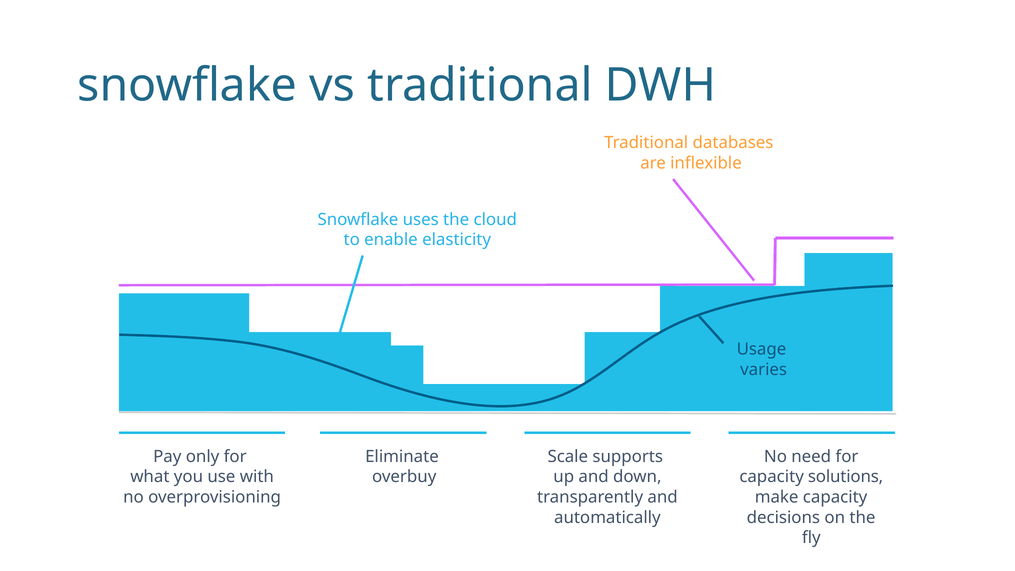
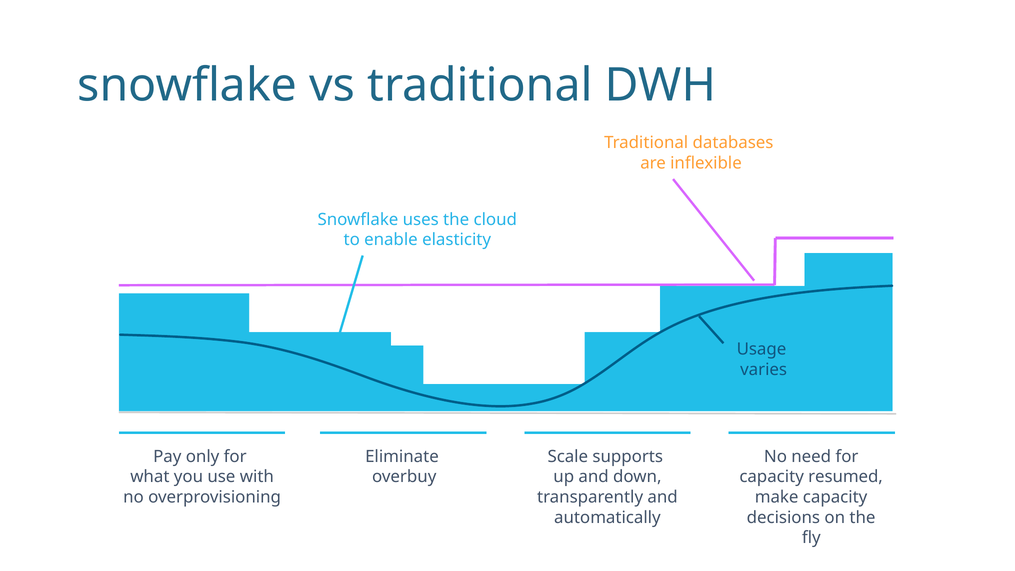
solutions: solutions -> resumed (846, 477)
